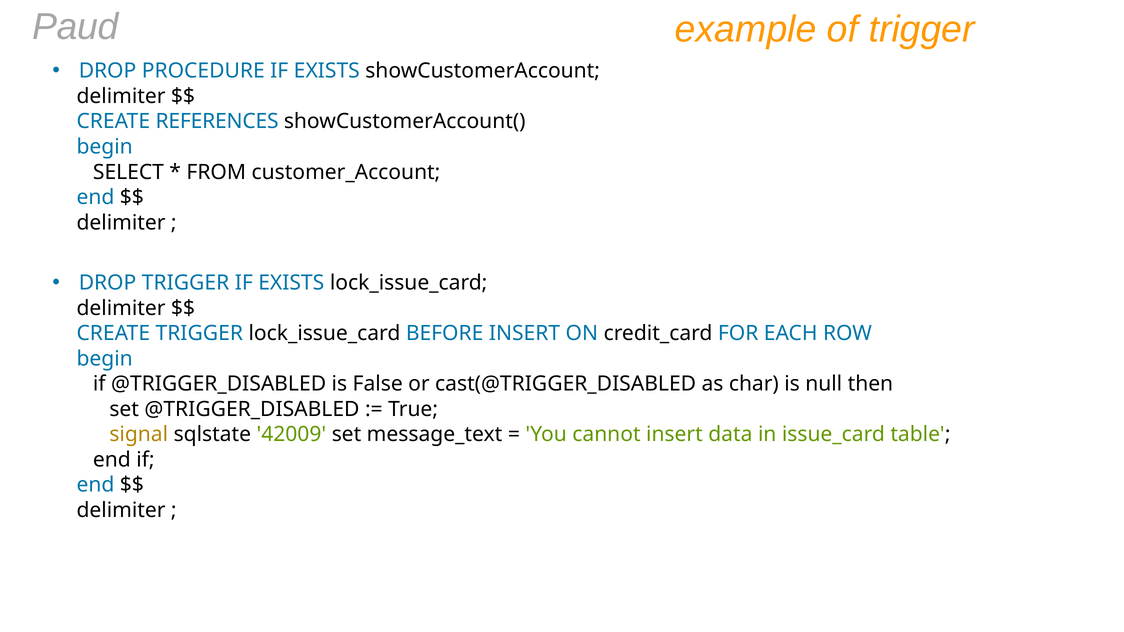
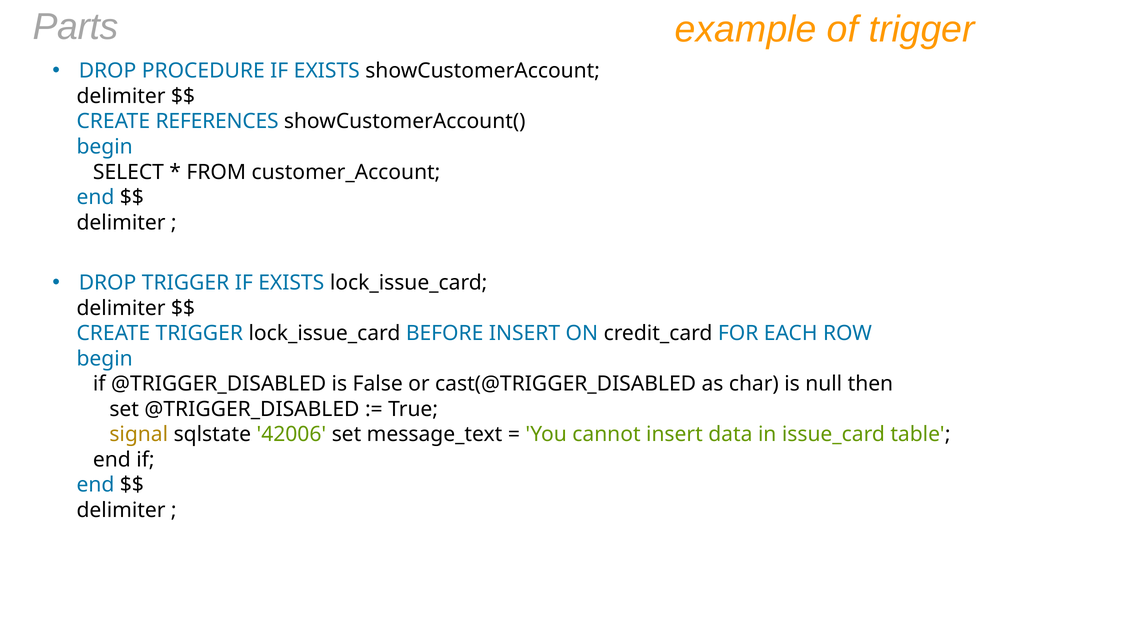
Paud: Paud -> Parts (75, 27)
42009: 42009 -> 42006 (291, 435)
